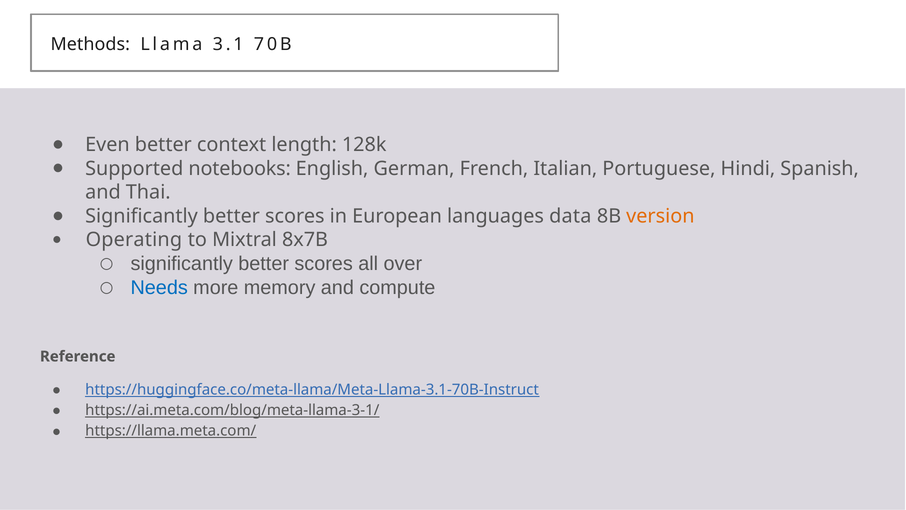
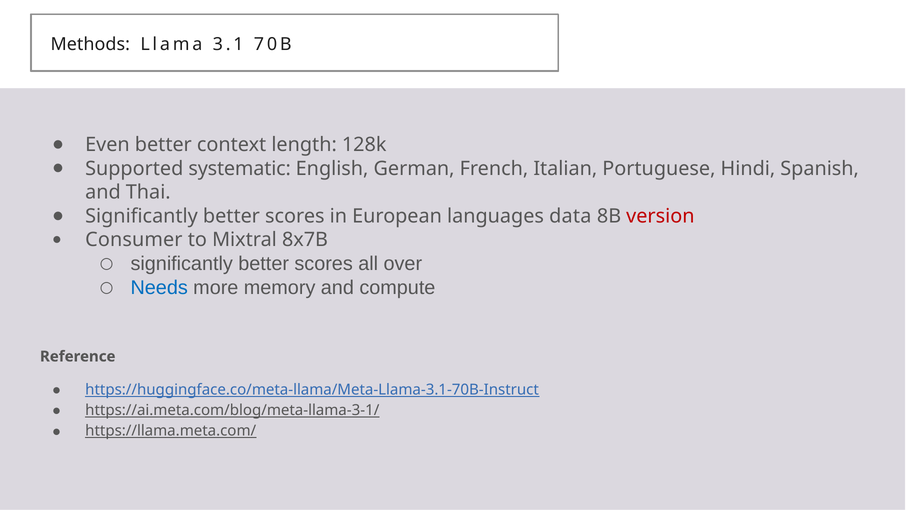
notebooks: notebooks -> systematic (240, 168)
version colour: orange -> red (660, 216)
Operating: Operating -> Consumer (134, 240)
